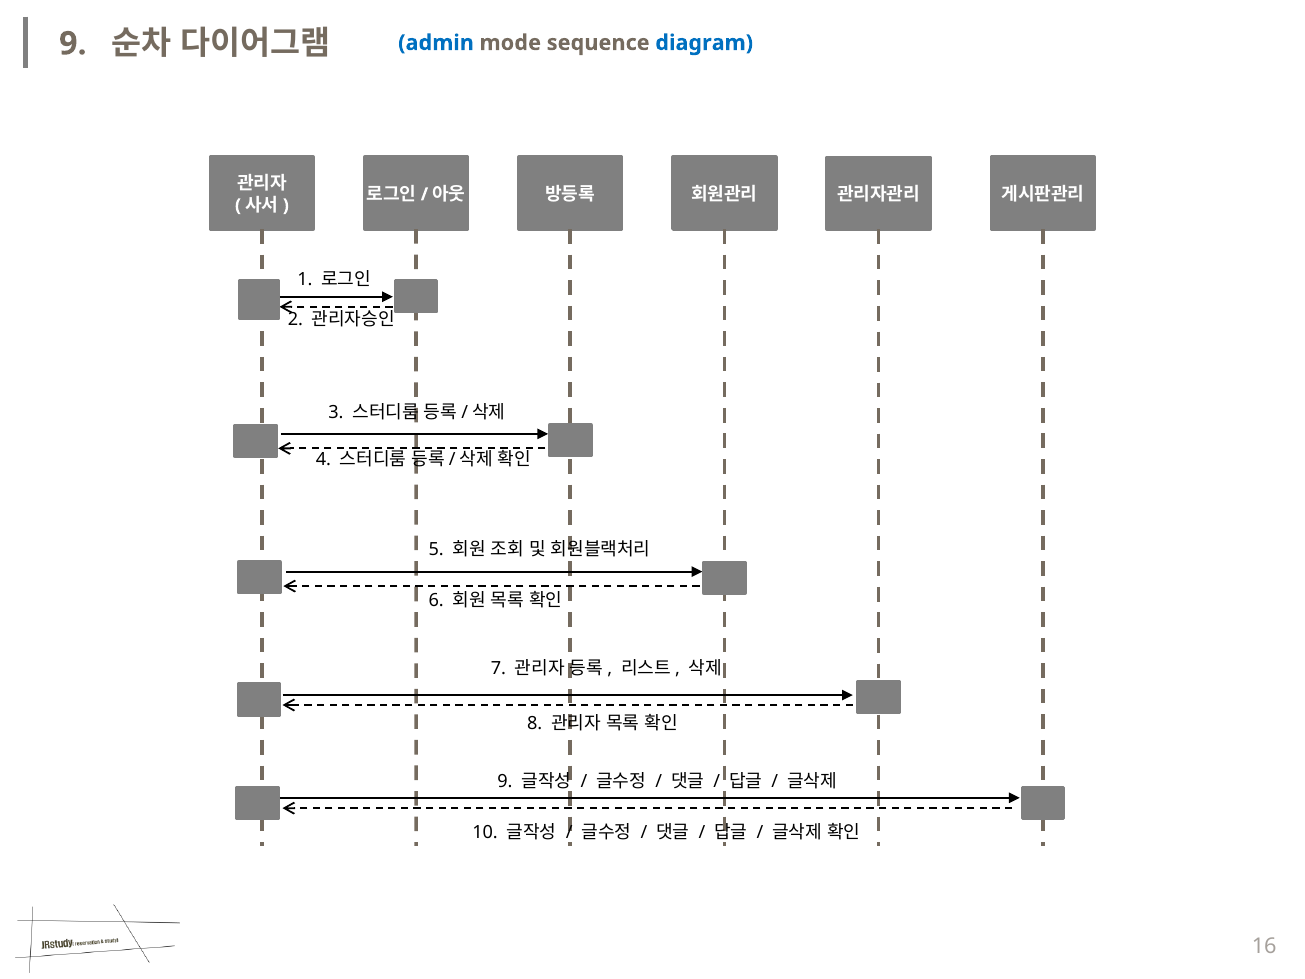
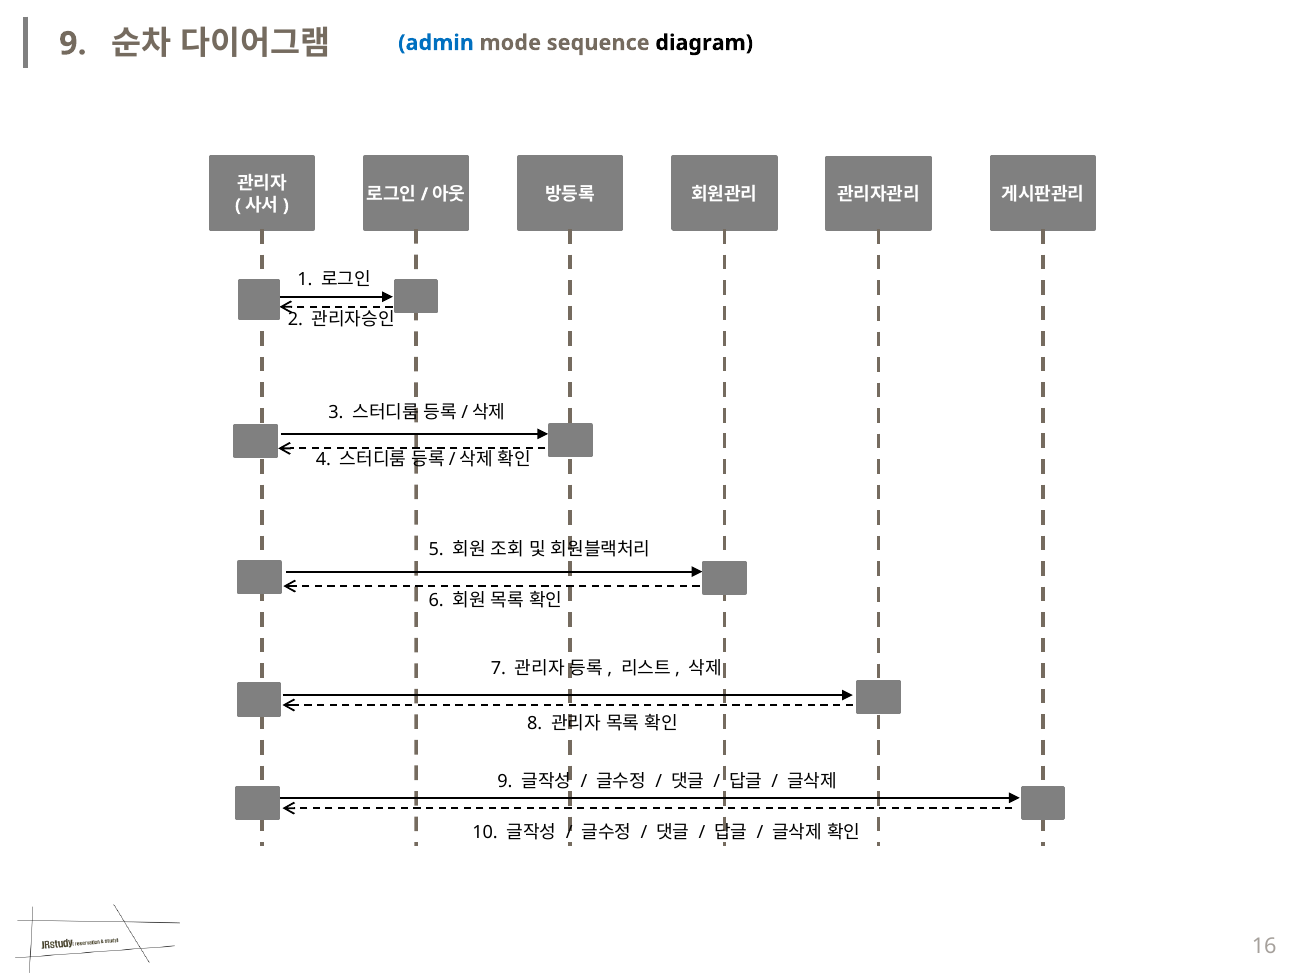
diagram colour: blue -> black (704, 43)
